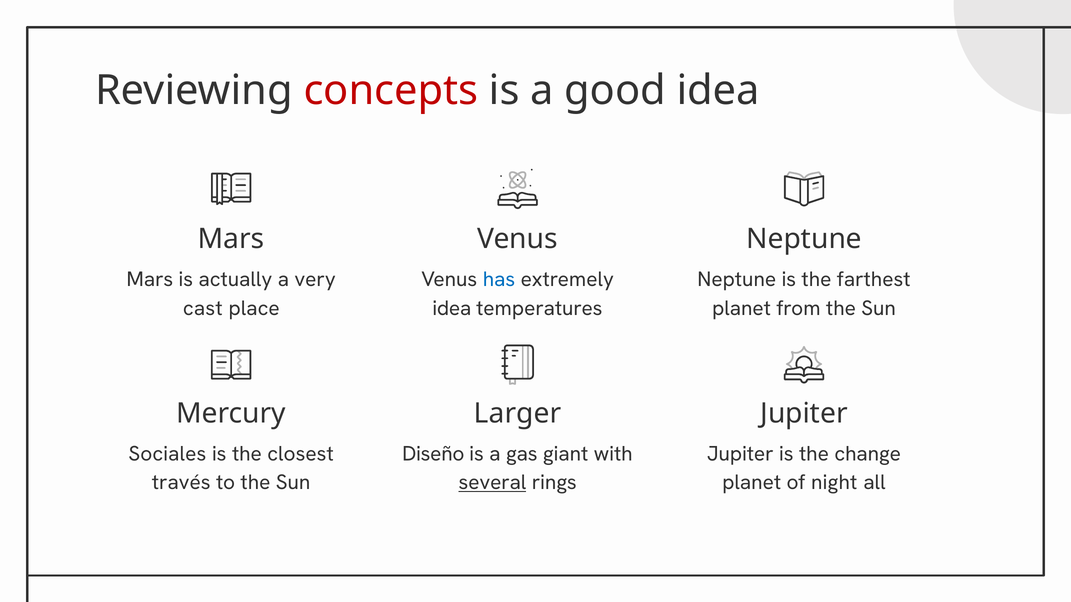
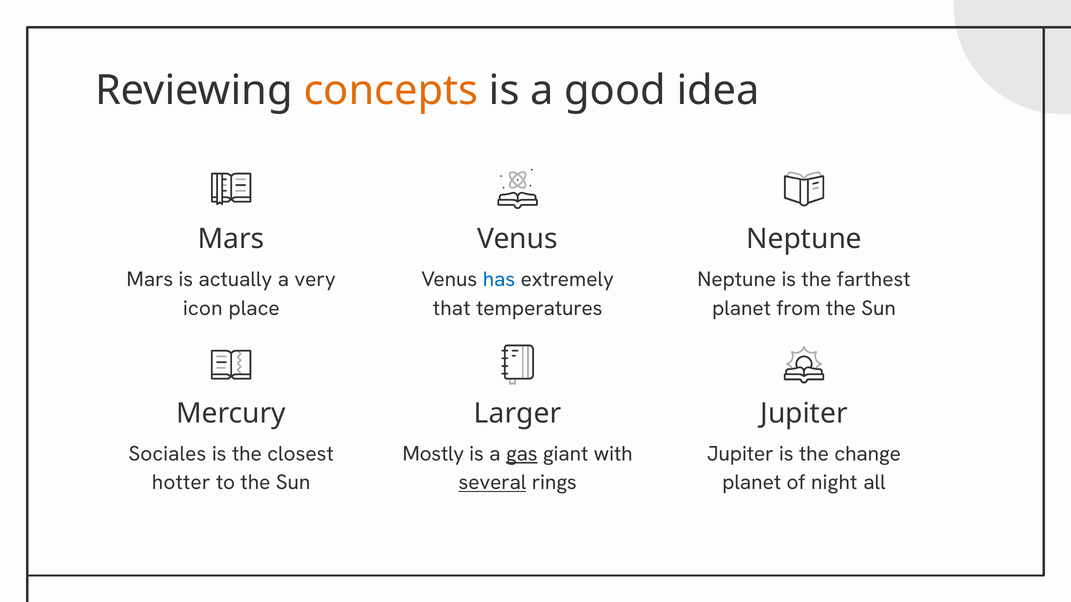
concepts colour: red -> orange (391, 91)
cast: cast -> icon (203, 308)
idea: idea -> that (452, 308)
Diseño: Diseño -> Mostly (433, 454)
gas underline: none -> present (522, 454)
través: través -> hotter (181, 483)
